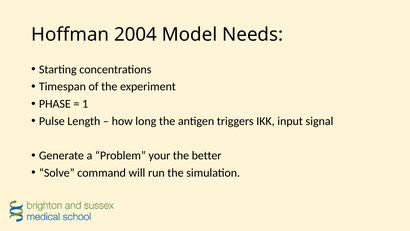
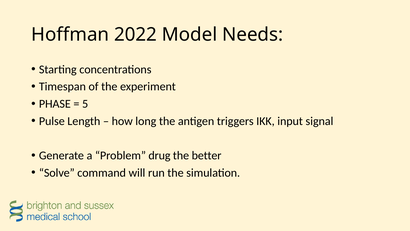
2004: 2004 -> 2022 (136, 34)
1: 1 -> 5 (85, 104)
your: your -> drug (159, 155)
